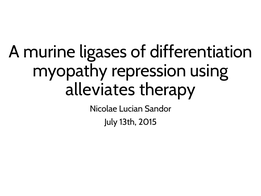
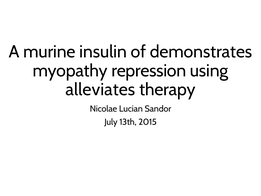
ligases: ligases -> insulin (103, 52)
differentiation: differentiation -> demonstrates (201, 52)
